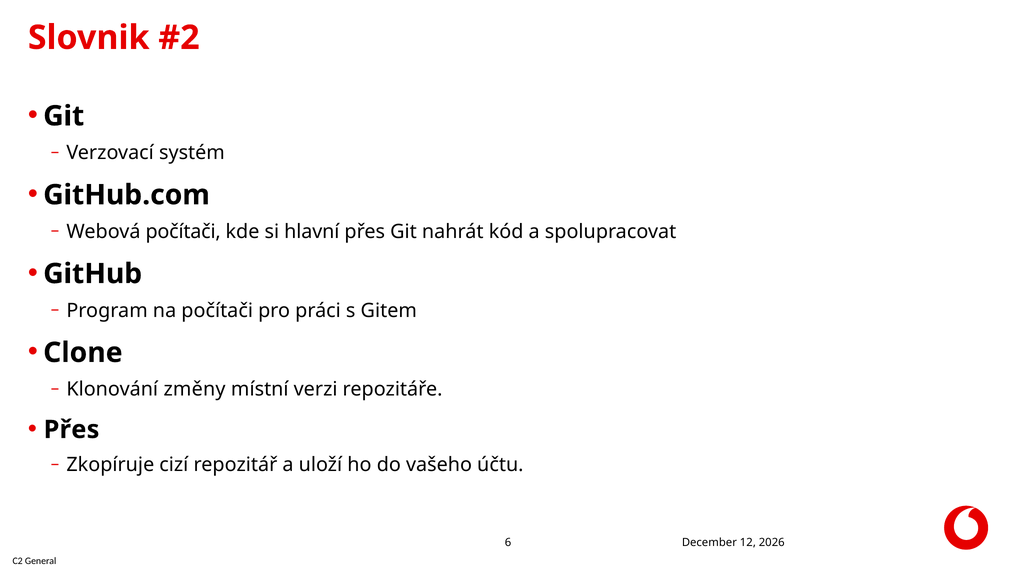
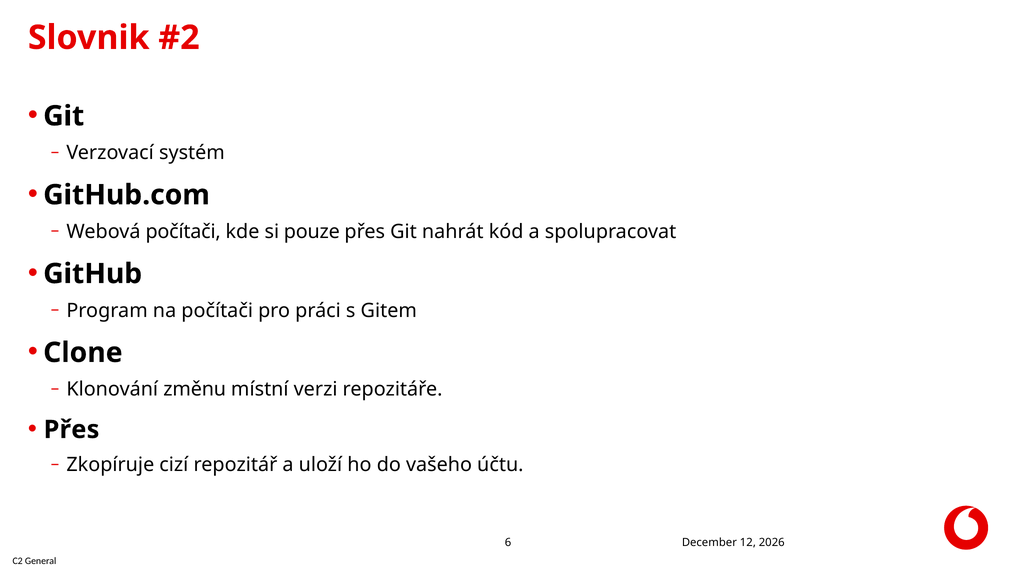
hlavní: hlavní -> pouze (312, 231)
změny: změny -> změnu (195, 389)
